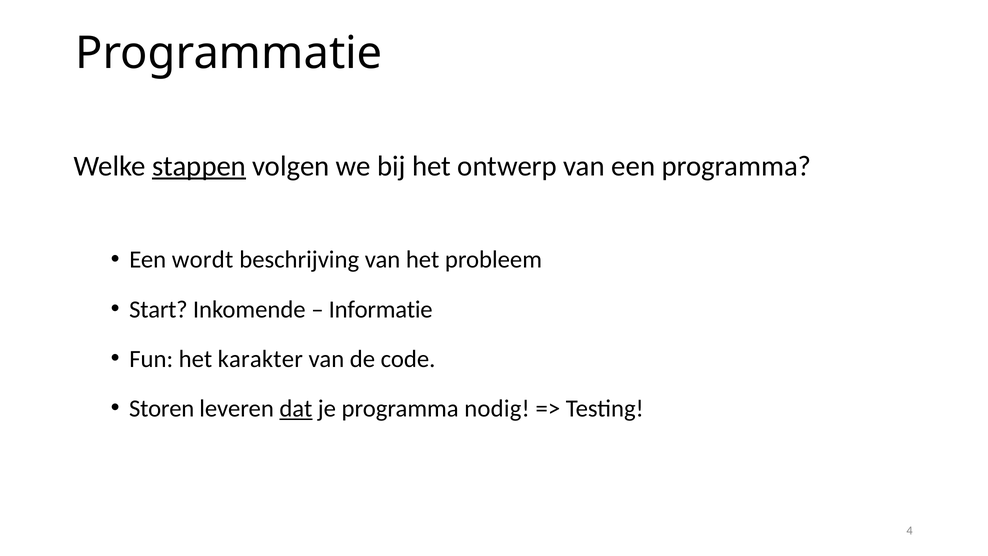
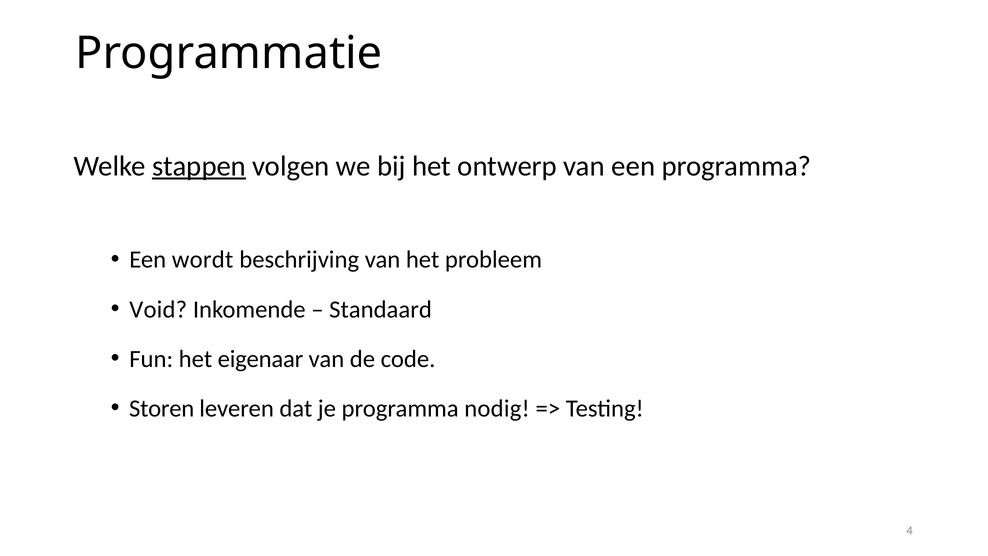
Start: Start -> Void (158, 309)
Informatie: Informatie -> Standaard (381, 309)
karakter: karakter -> eigenaar (260, 359)
dat underline: present -> none (296, 408)
